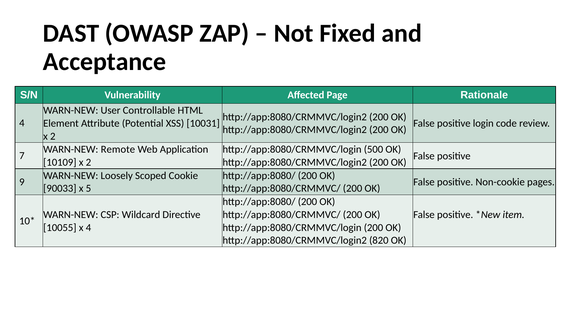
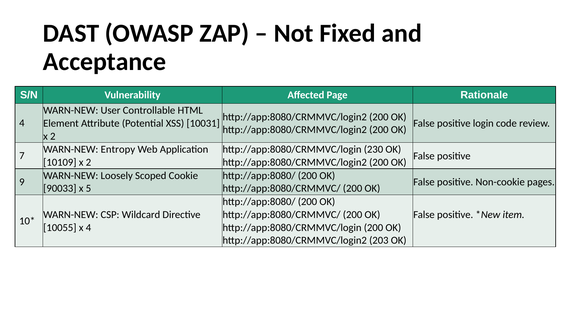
Remote: Remote -> Entropy (118, 150)
500: 500 -> 230 (373, 150)
820: 820 -> 203 (379, 241)
